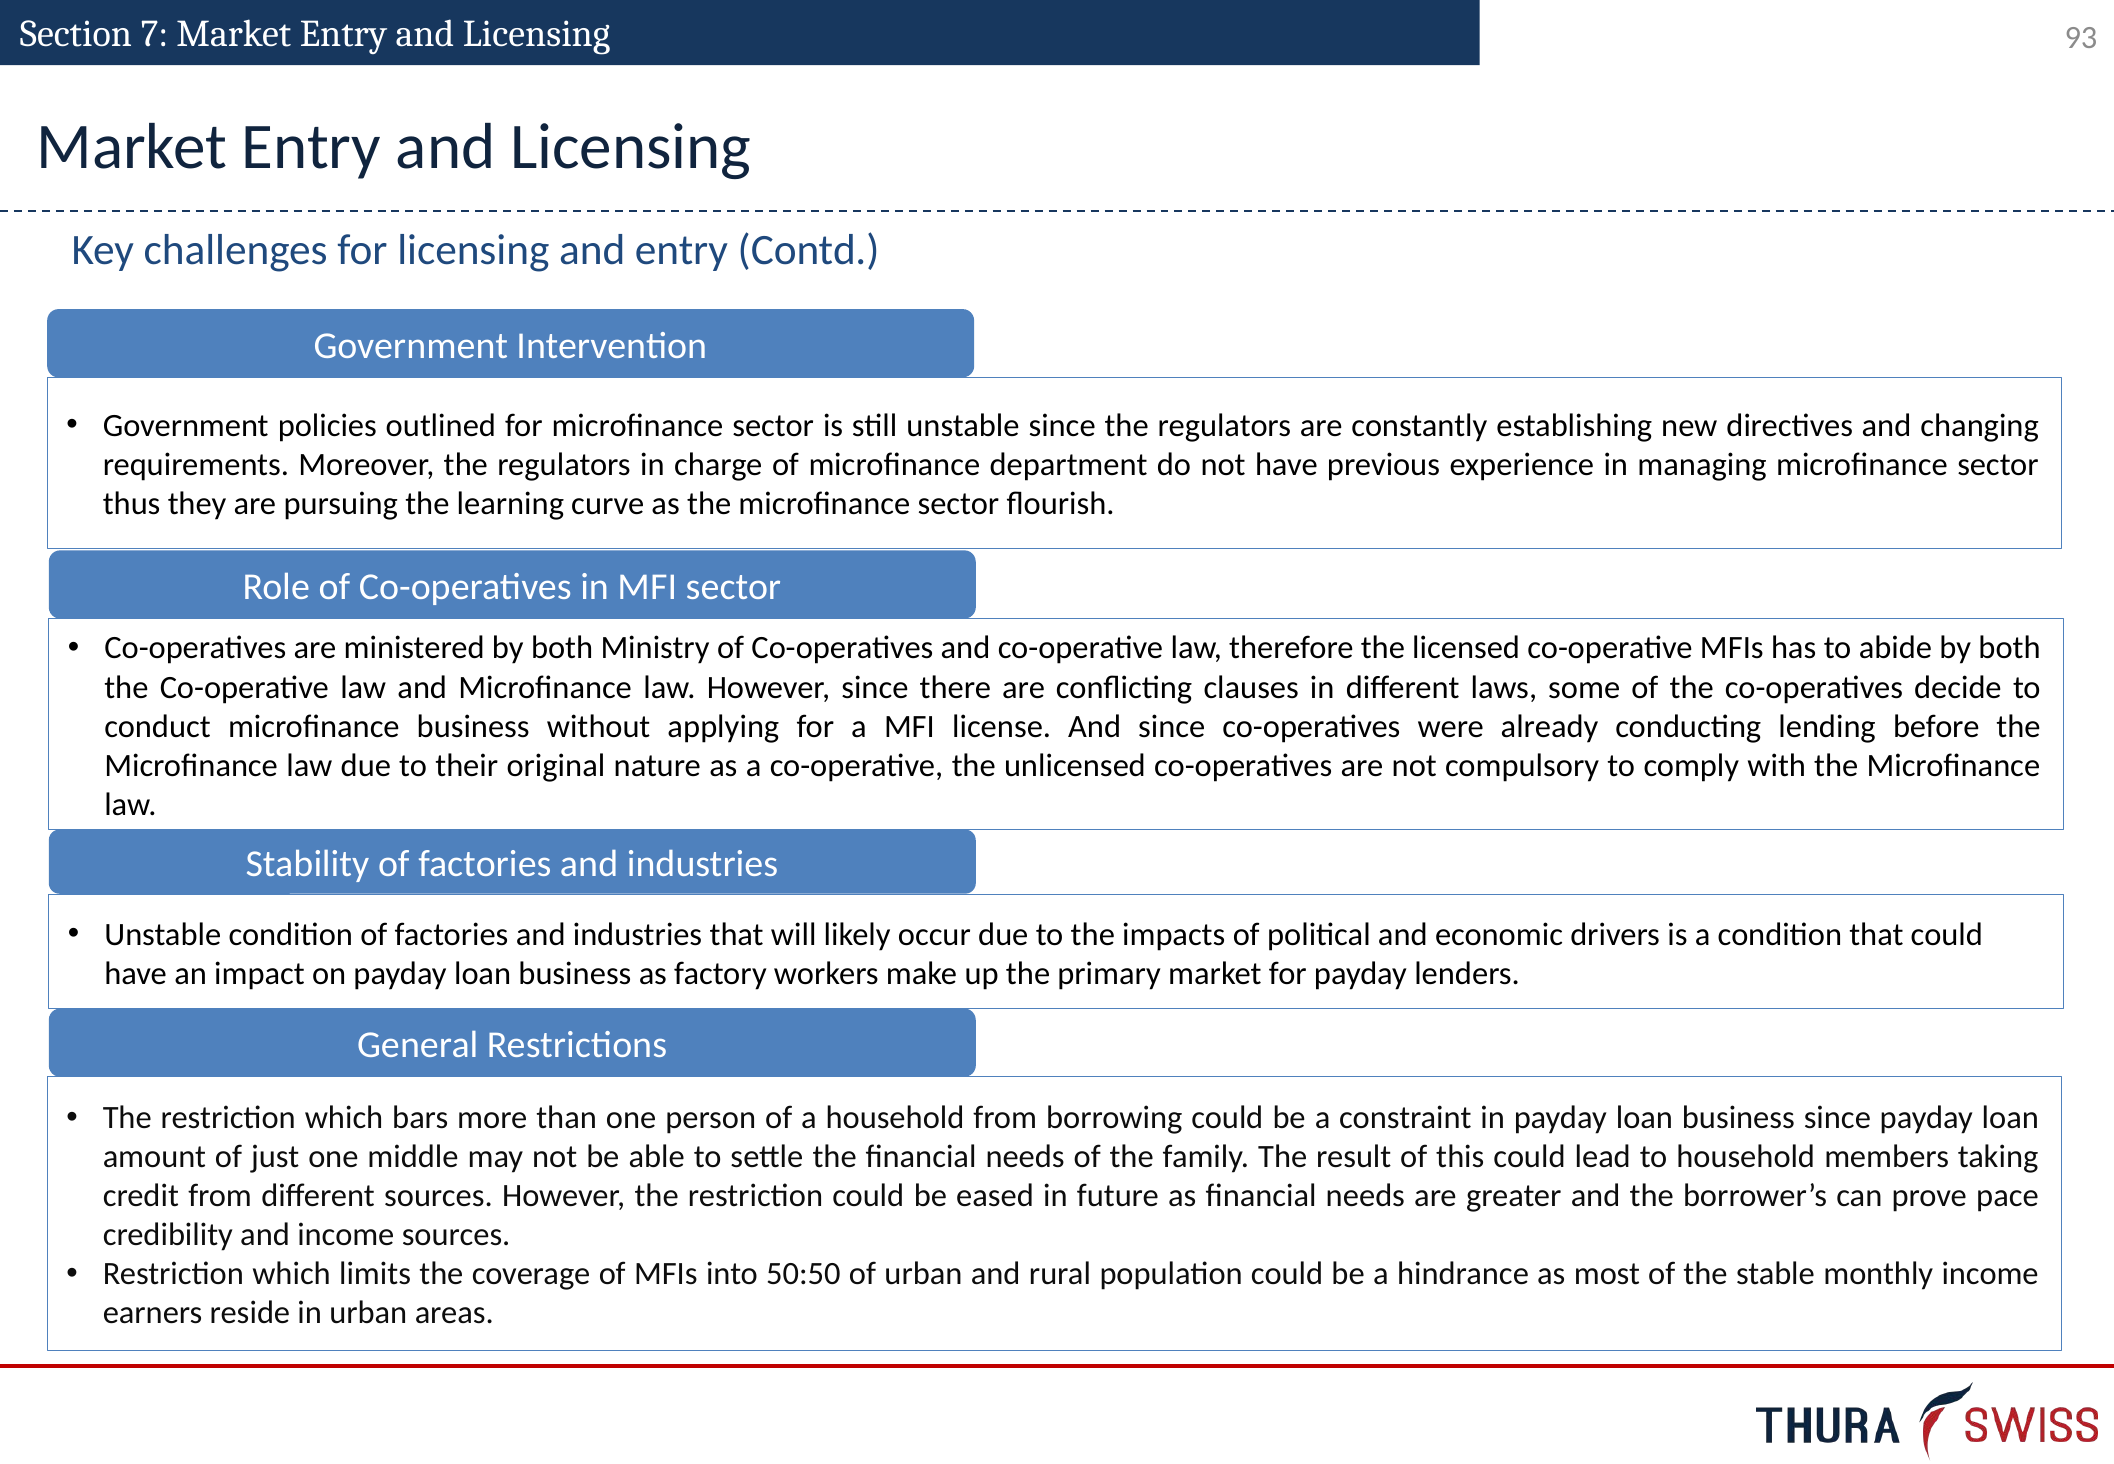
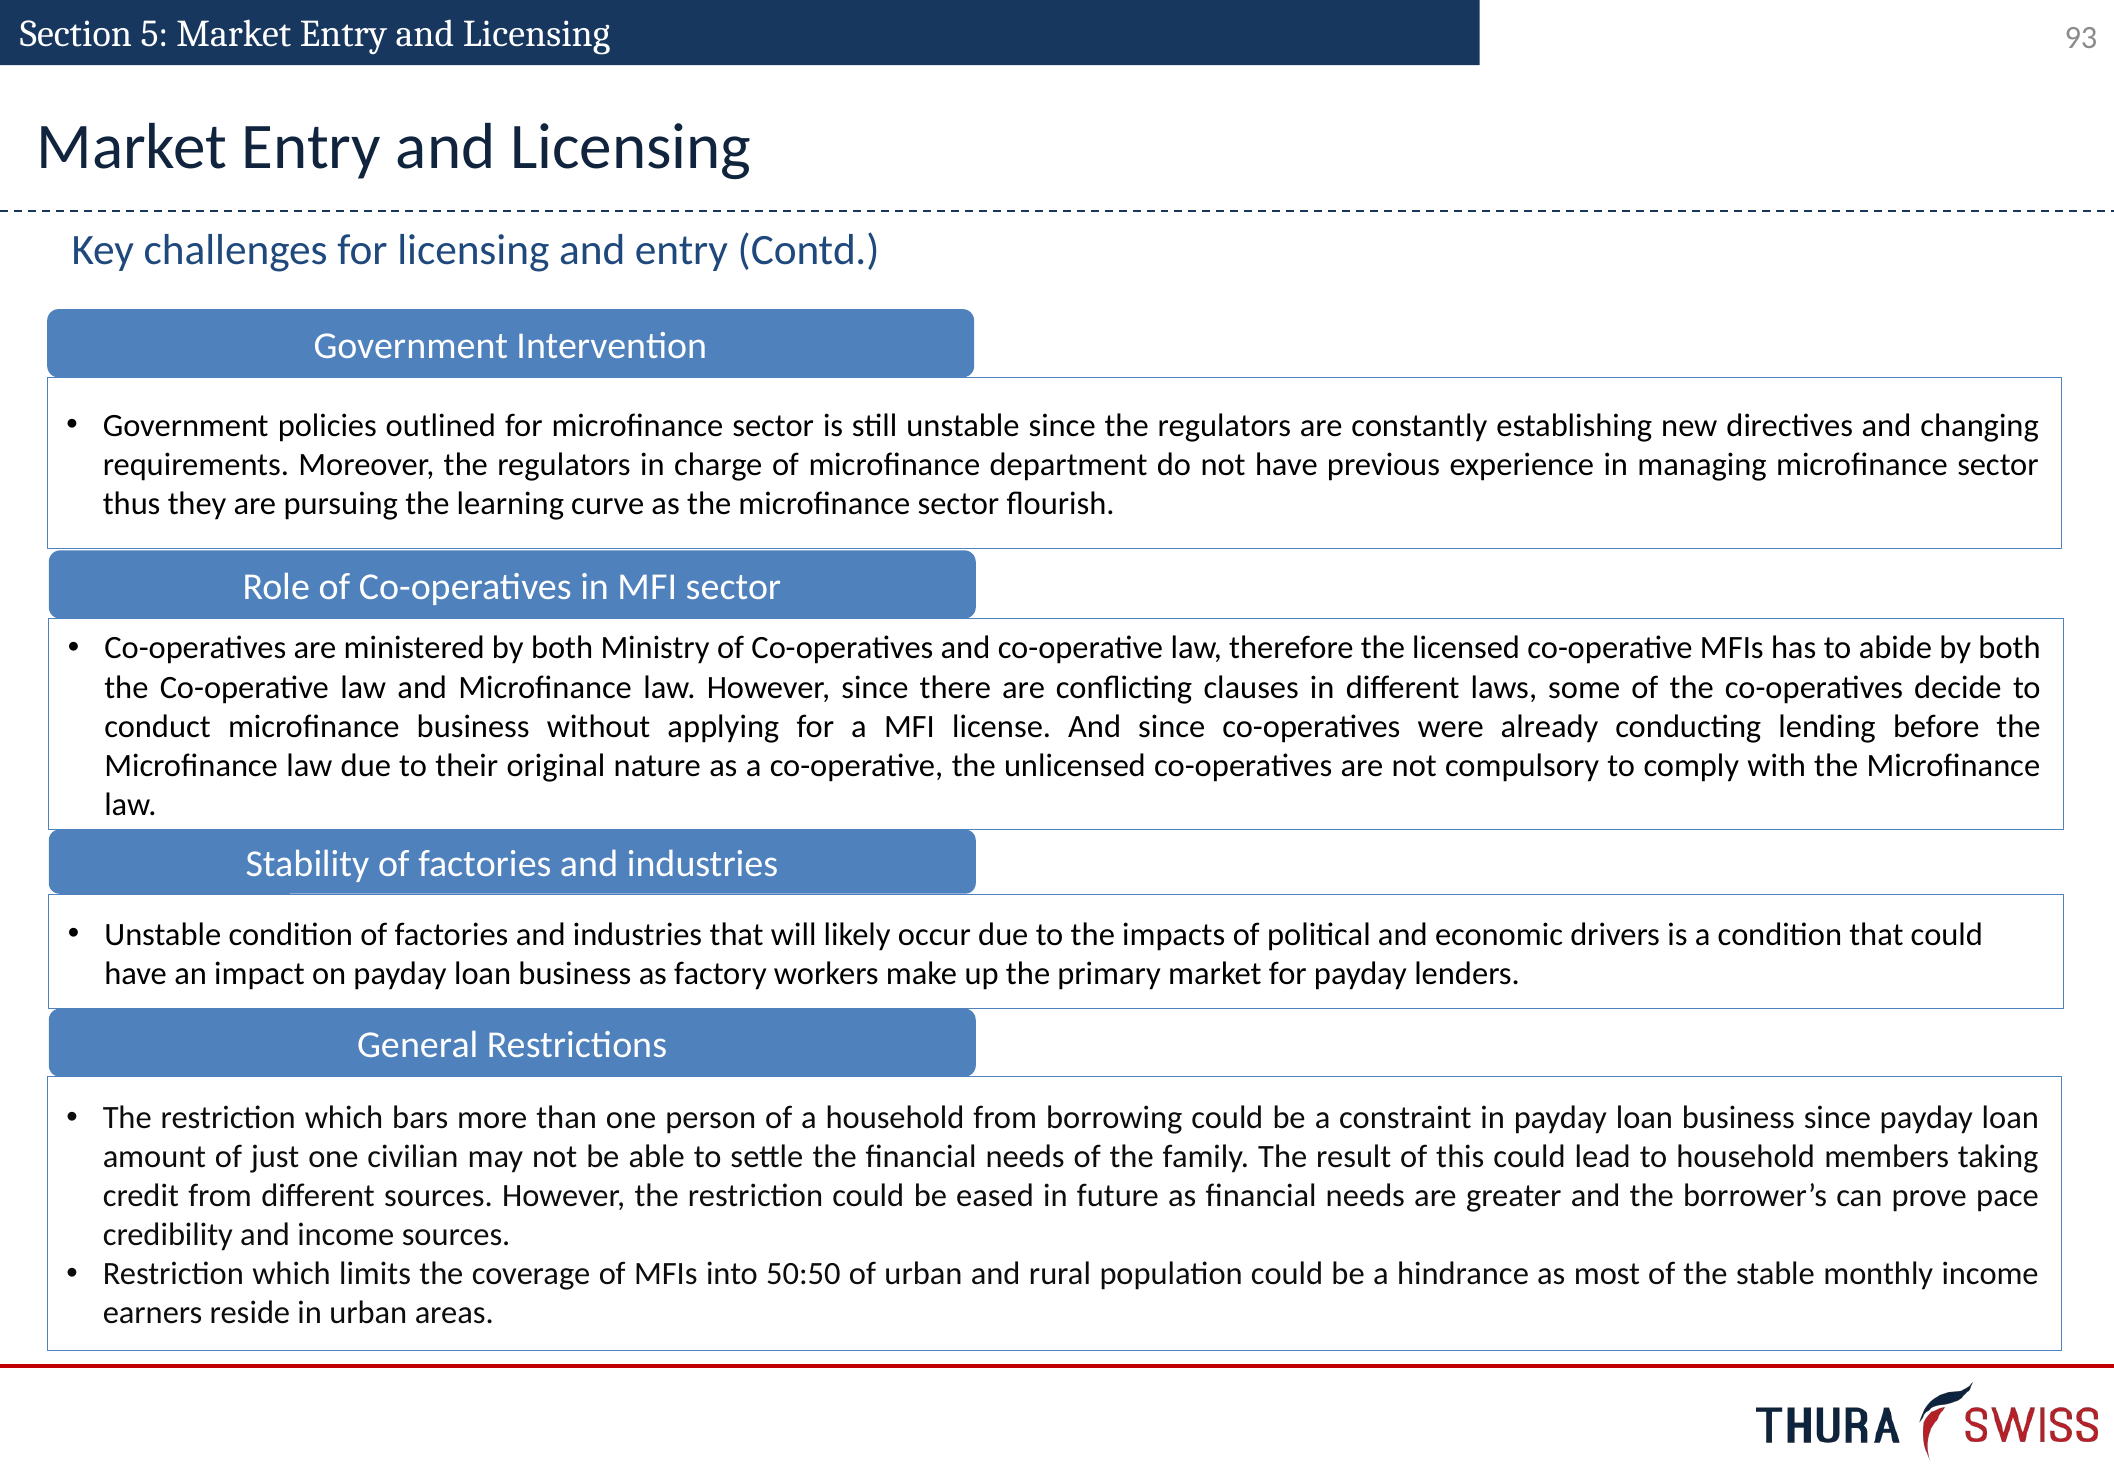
7: 7 -> 5 (154, 34)
middle: middle -> civilian (413, 1157)
